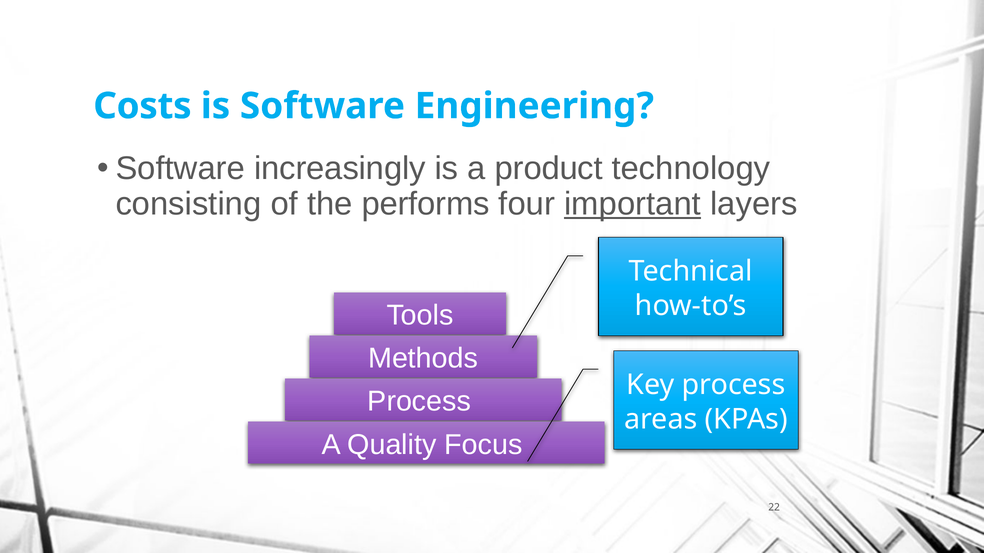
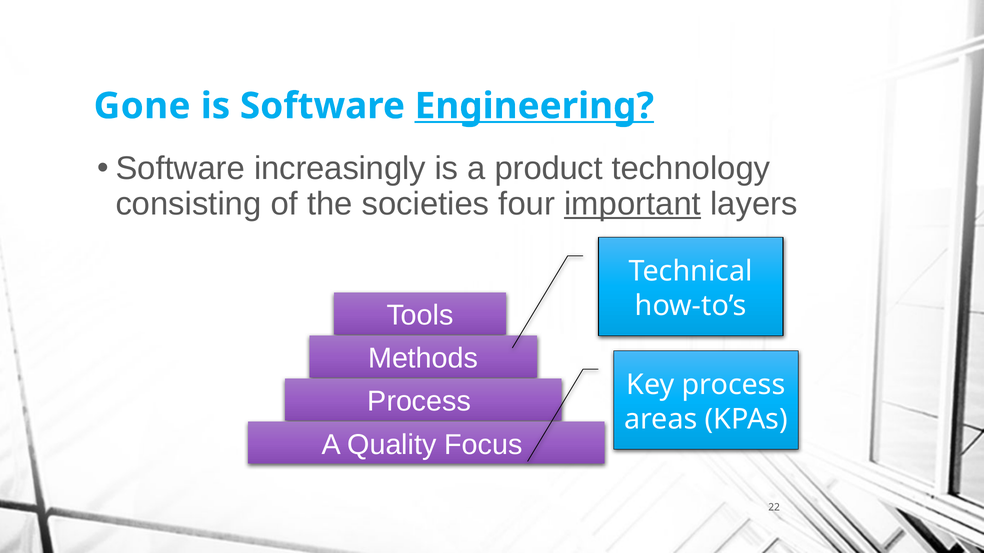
Costs: Costs -> Gone (142, 106)
Engineering underline: none -> present (534, 106)
performs: performs -> societies (426, 204)
